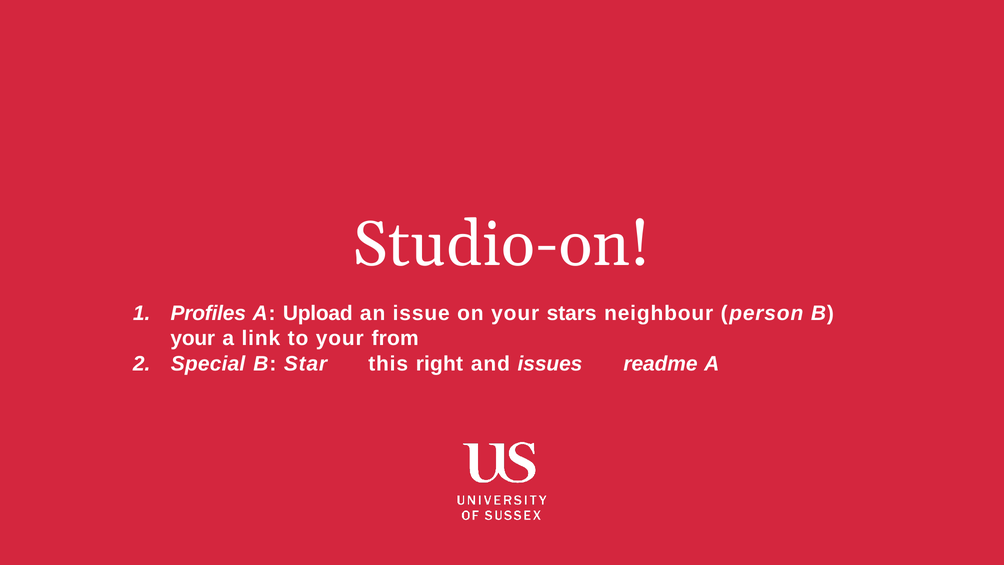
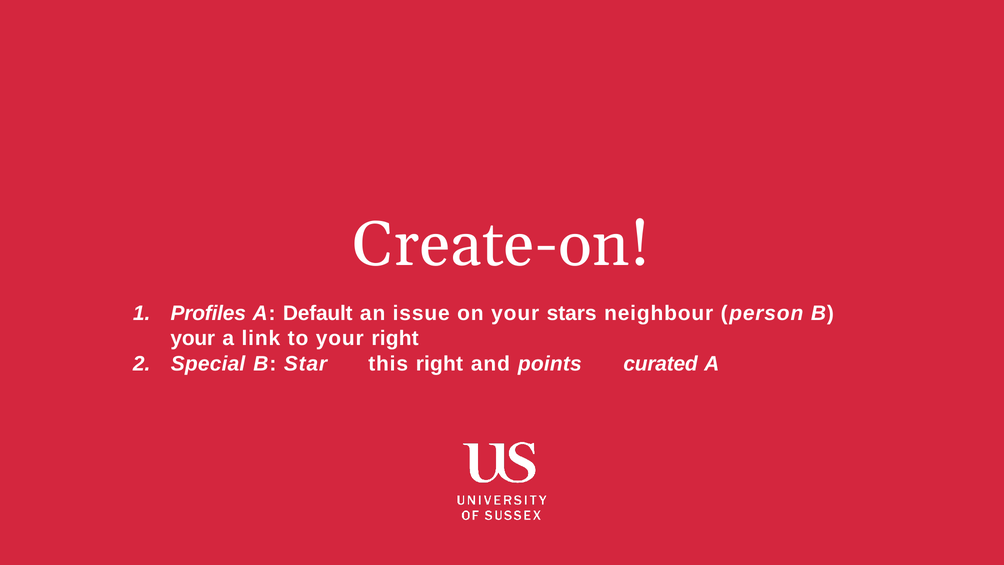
Studio-on: Studio-on -> Create-on (502, 244)
Upload: Upload -> Default (318, 313)
your from: from -> right (395, 338)
issues: issues -> points (550, 363)
readme: readme -> curated (661, 363)
